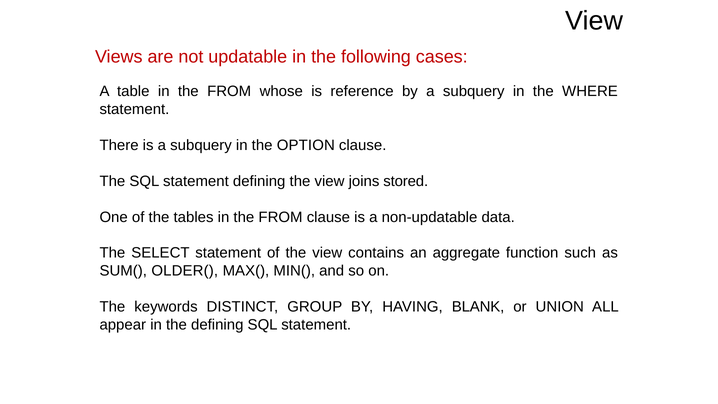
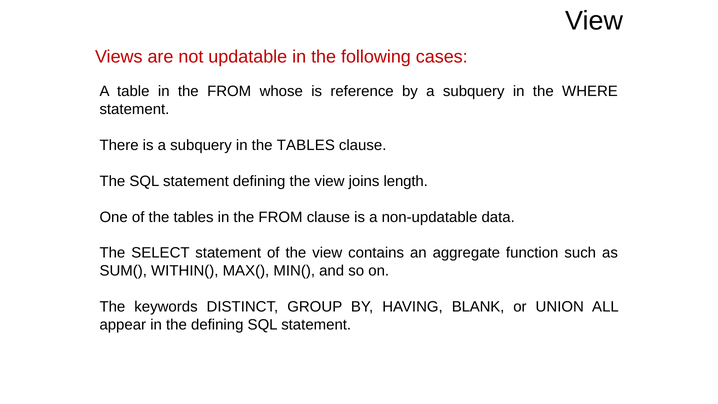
in the OPTION: OPTION -> TABLES (306, 145)
stored: stored -> length (406, 181)
OLDER(: OLDER( -> WITHIN( (185, 271)
